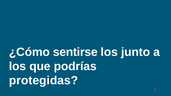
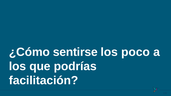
junto: junto -> poco (136, 52)
protegidas: protegidas -> facilitación (44, 81)
